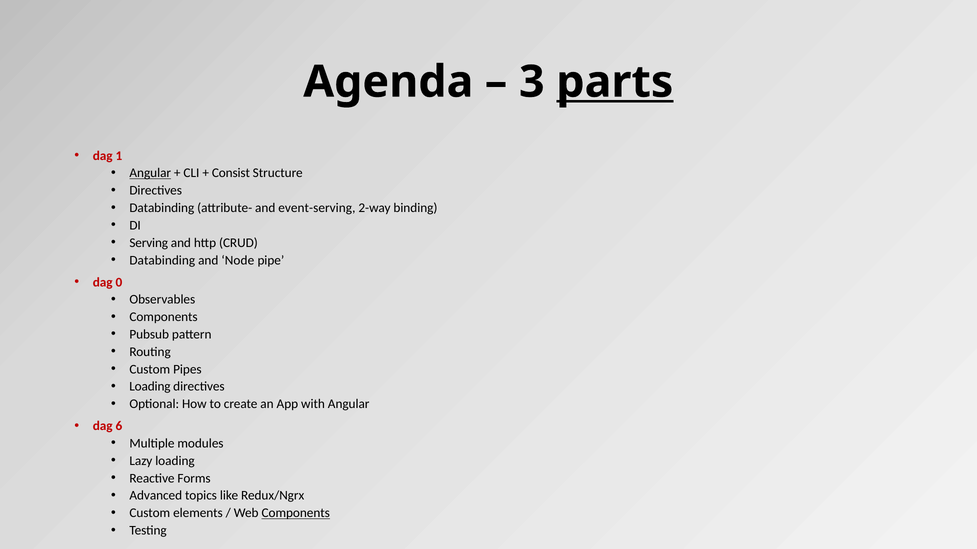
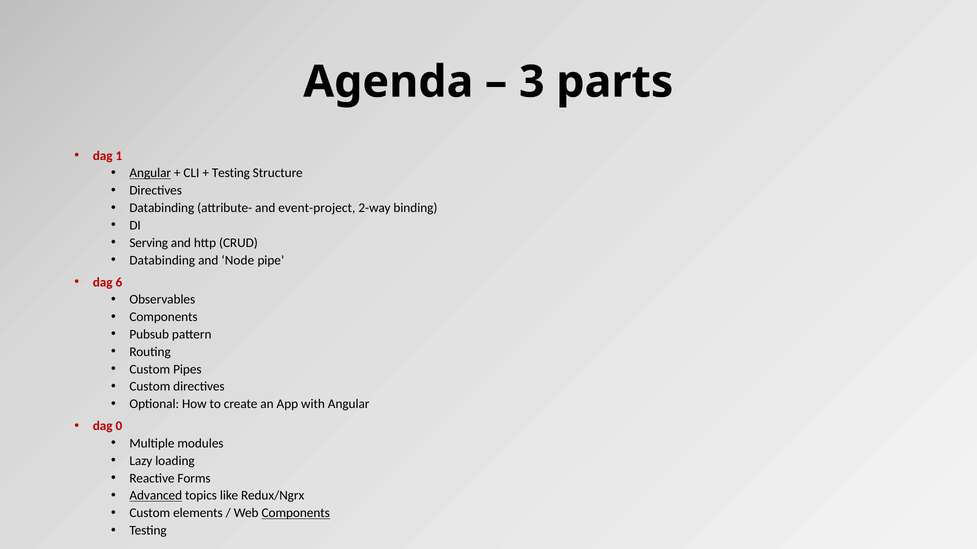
parts underline: present -> none (615, 82)
Consist: Consist -> Testing (231, 173)
event-serving: event-serving -> event-project (317, 208)
0: 0 -> 6 (119, 282)
Loading: Loading -> Custom (150, 387)
6: 6 -> 0 (119, 426)
Advanced underline: none -> present (156, 496)
